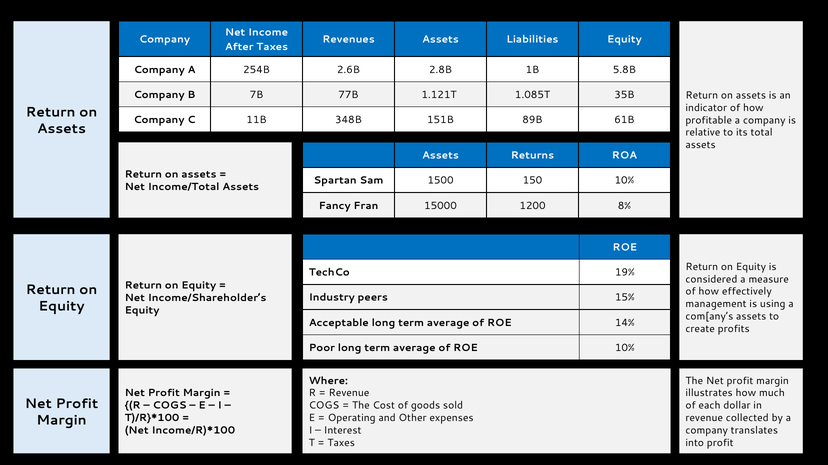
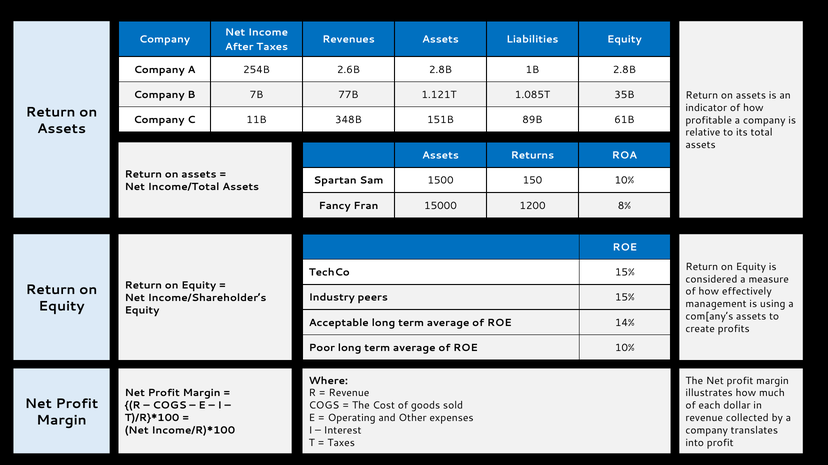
1B 5.8B: 5.8B -> 2.8B (624, 70)
TechCo 19%: 19% -> 15% (625, 273)
